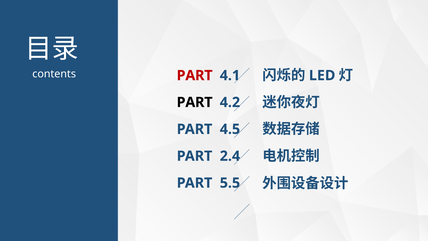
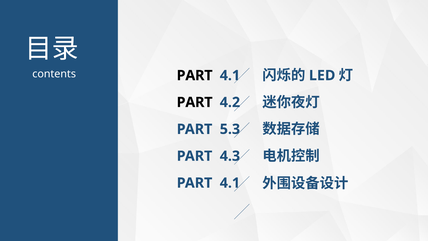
PART colour: red -> black (195, 75)
4.5: 4.5 -> 5.3 (230, 129)
2.4: 2.4 -> 4.3 (230, 156)
5.5: 5.5 -> 4.1 (230, 183)
